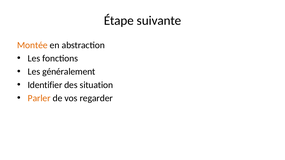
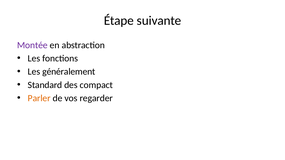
Montée colour: orange -> purple (32, 45)
Identifier: Identifier -> Standard (45, 85)
situation: situation -> compact (96, 85)
